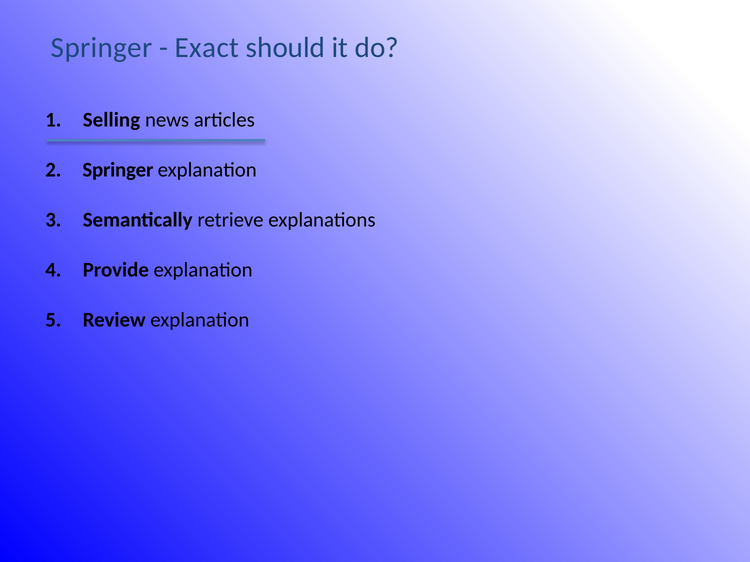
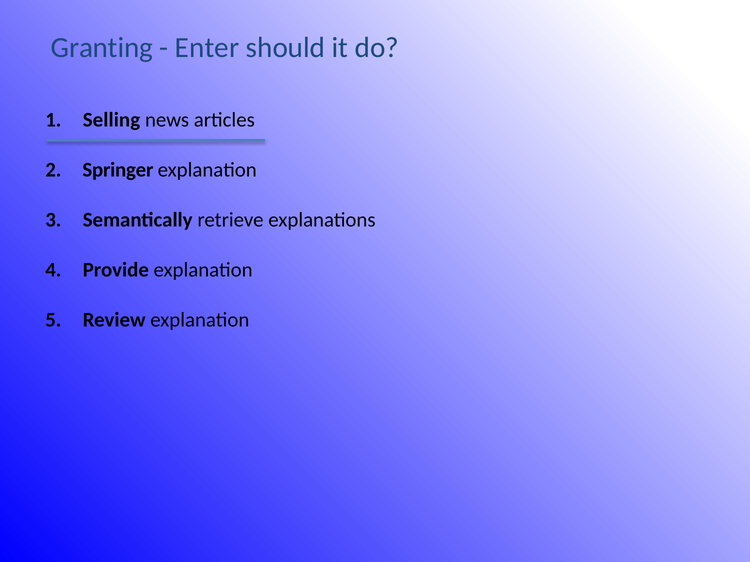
Springer: Springer -> Granting (102, 48)
Exact: Exact -> Enter (207, 48)
